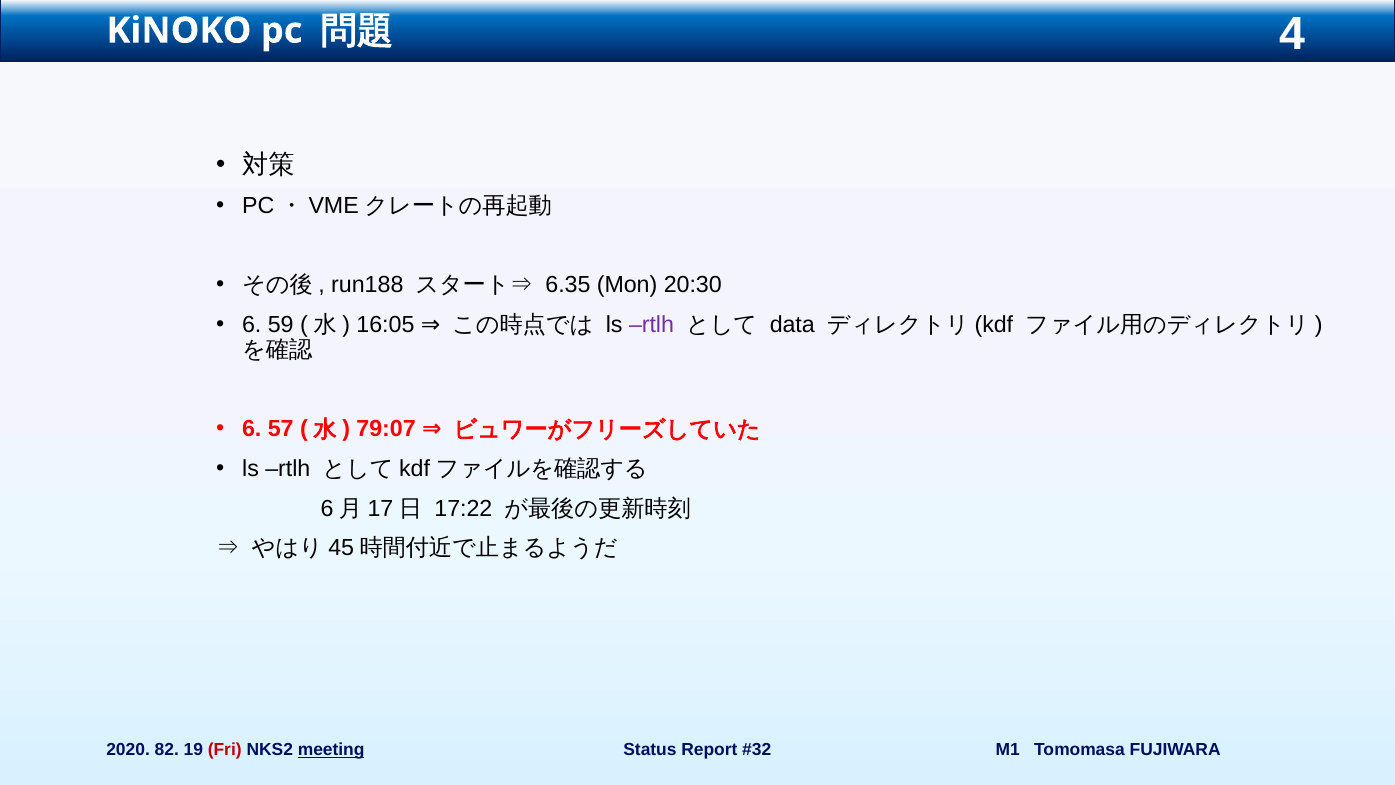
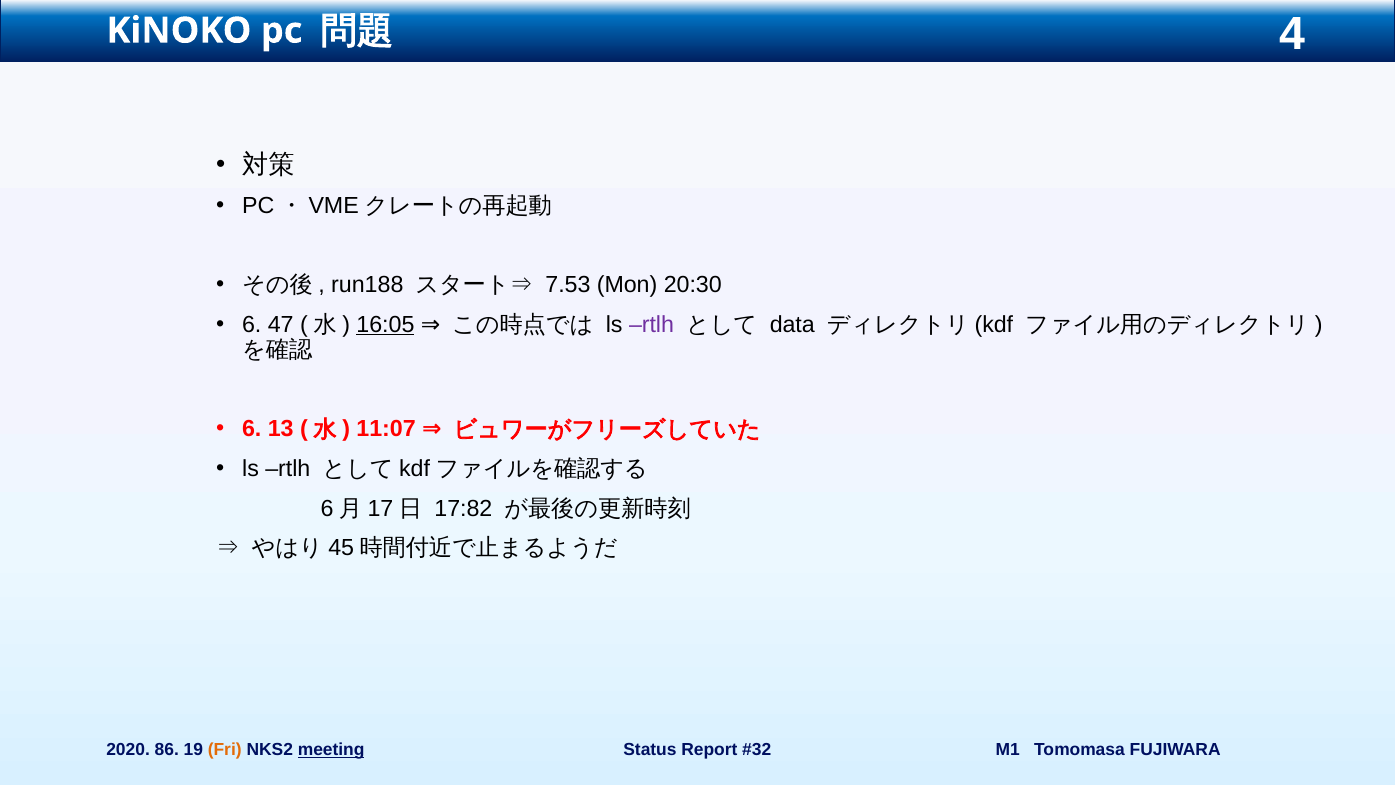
6.35: 6.35 -> 7.53 (568, 285)
59: 59 -> 47 (281, 325)
16:05 underline: none -> present (385, 325)
57: 57 -> 13 (281, 429)
79:07: 79:07 -> 11:07 (386, 429)
17:22: 17:22 -> 17:82 (463, 508)
82: 82 -> 86 (167, 749)
Fri colour: red -> orange (225, 749)
